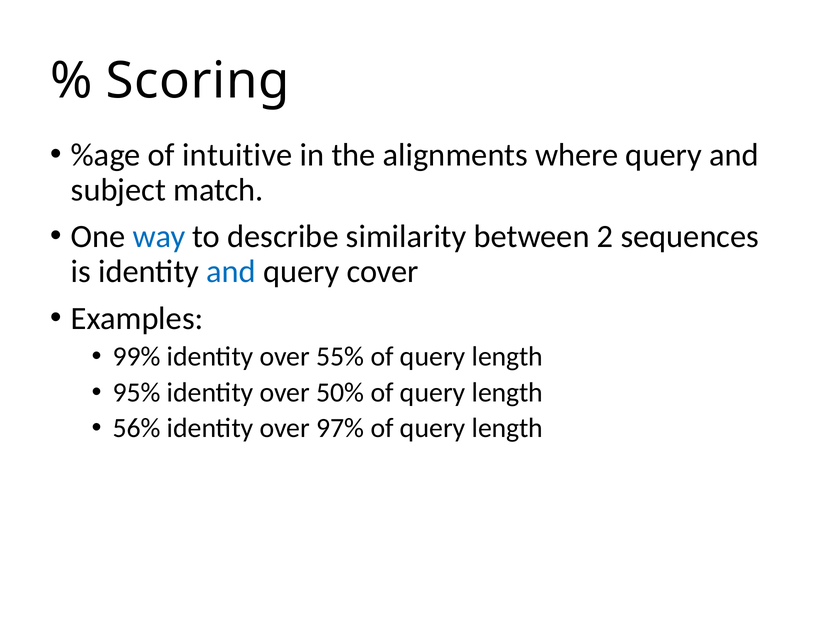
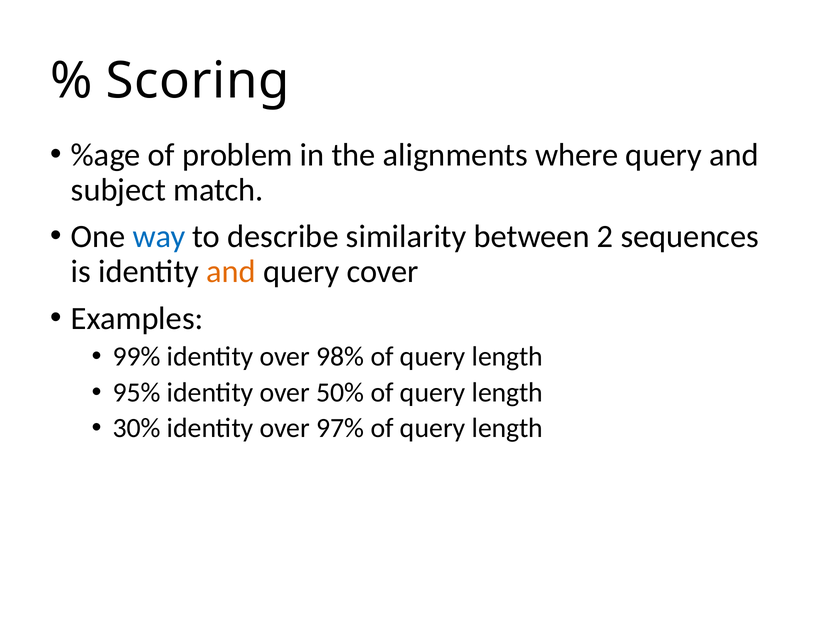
intuitive: intuitive -> problem (238, 155)
and colour: blue -> orange (231, 271)
55%: 55% -> 98% (340, 356)
56%: 56% -> 30% (137, 428)
